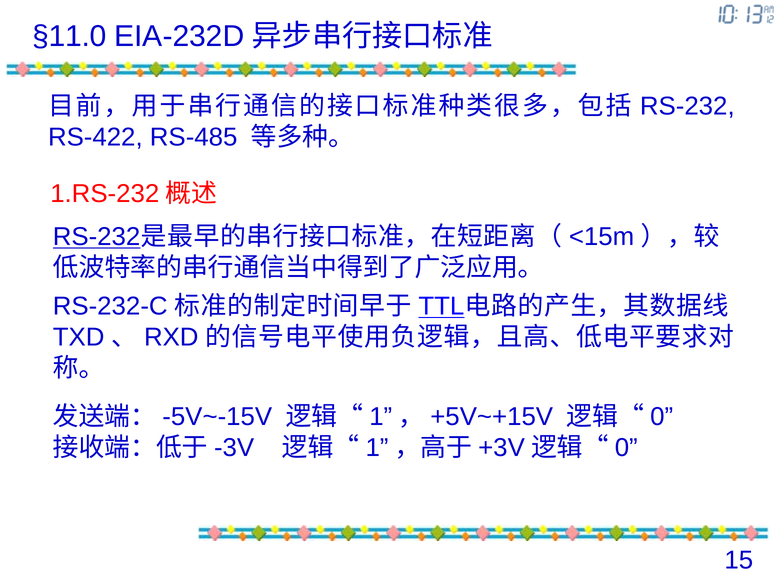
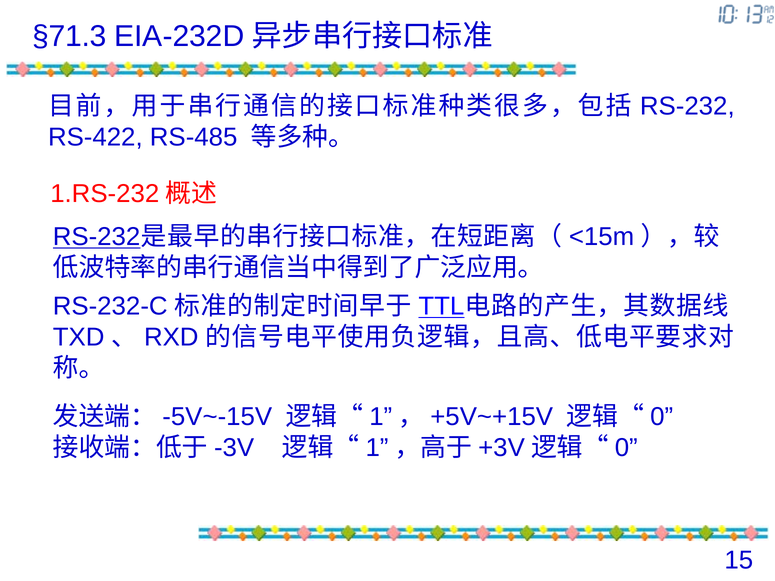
§11.0: §11.0 -> §71.3 (69, 36)
